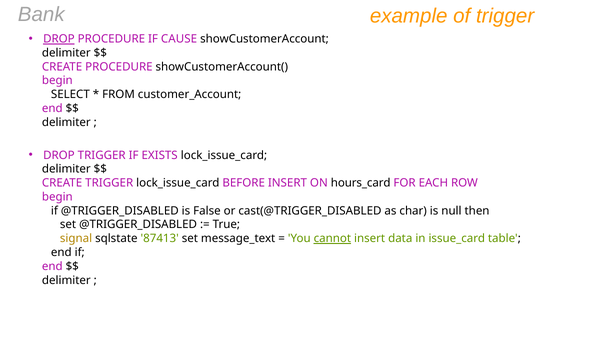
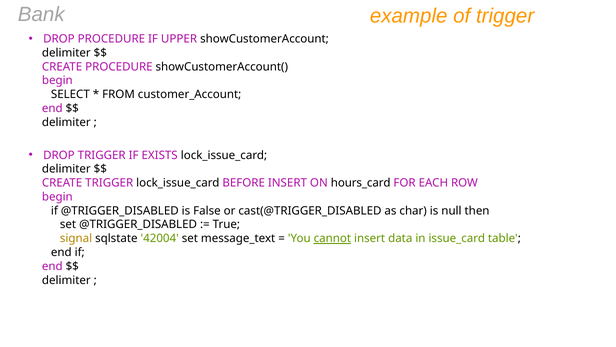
DROP underline: present -> none (59, 39)
CAUSE: CAUSE -> UPPER (179, 39)
87413: 87413 -> 42004 (160, 238)
